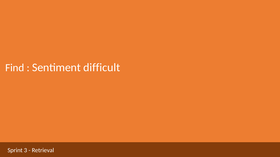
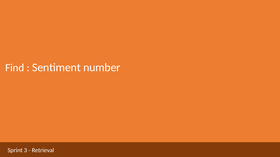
difficult: difficult -> number (102, 68)
